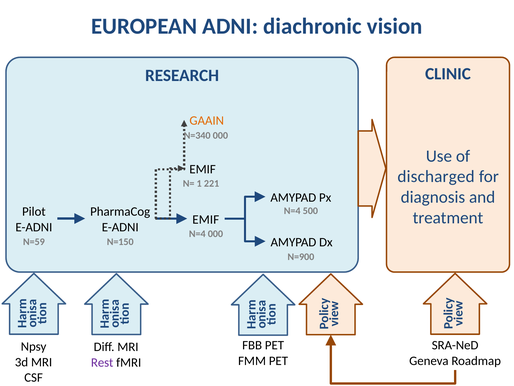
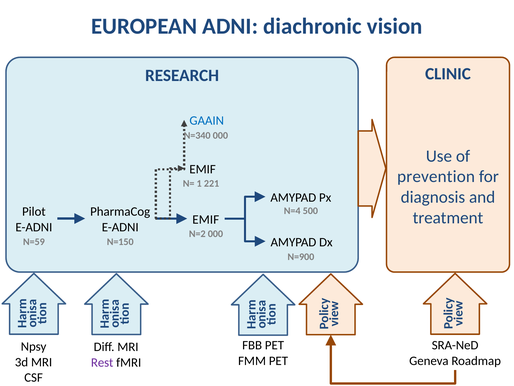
GAAIN colour: orange -> blue (207, 121)
discharged: discharged -> prevention (436, 176)
N=4: N=4 -> N=2 (197, 234)
